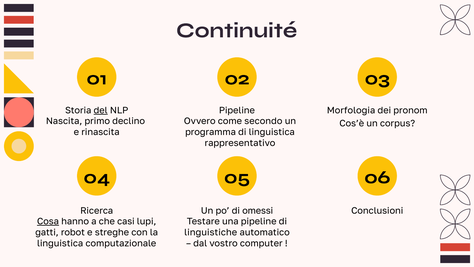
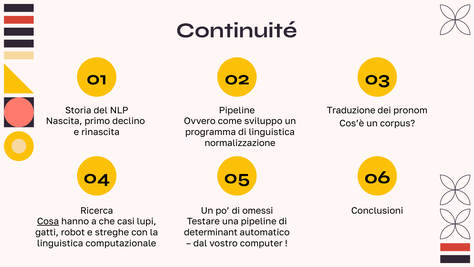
del underline: present -> none (101, 110)
Morfologia: Morfologia -> Traduzione (351, 110)
secondo: secondo -> sviluppo (263, 121)
rappresentativo: rappresentativo -> normalizzazione (240, 143)
linguistiche: linguistiche -> determinant (211, 232)
